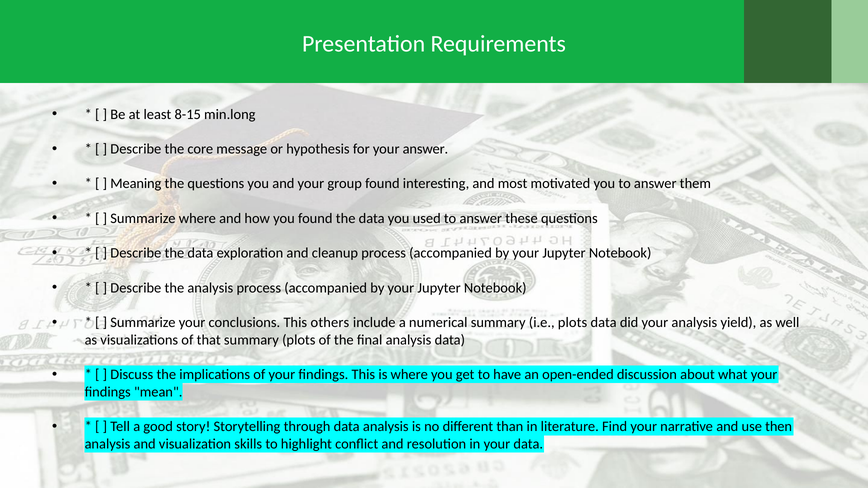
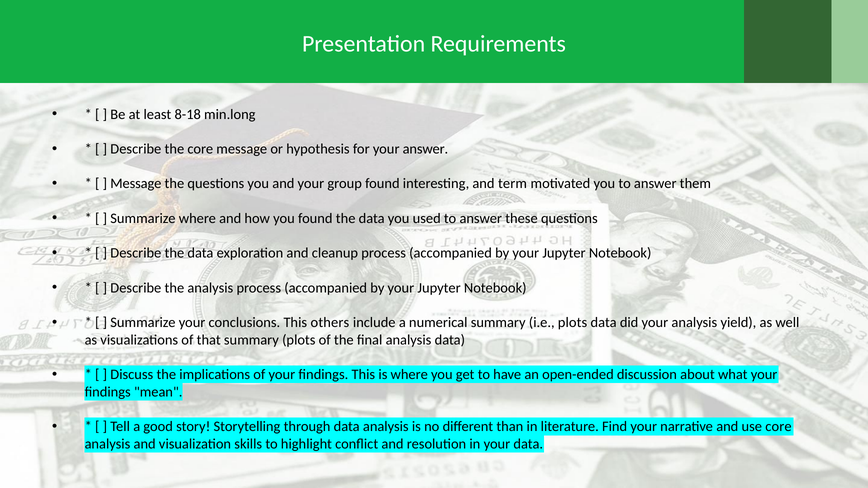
8-15: 8-15 -> 8-18 (188, 114)
Meaning: Meaning -> Message (136, 184)
most: most -> term (513, 184)
use then: then -> core (778, 427)
